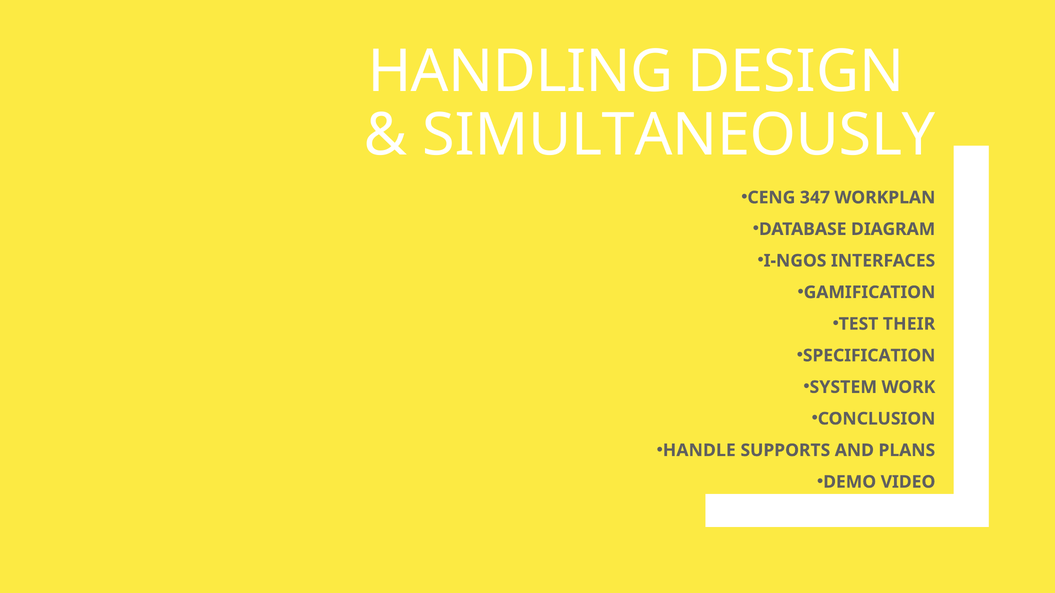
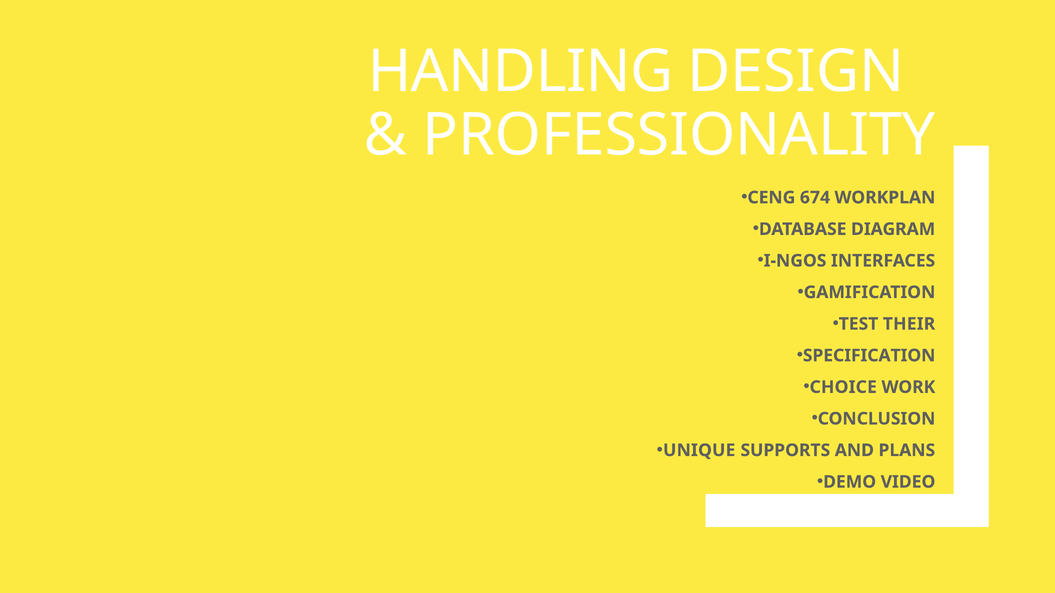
SIMULTANEOUSLY: SIMULTANEOUSLY -> PROFESSIONALITY (679, 135)
347: 347 -> 674 (815, 198)
SYSTEM: SYSTEM -> CHOICE (843, 387)
HANDLE: HANDLE -> UNIQUE (699, 451)
